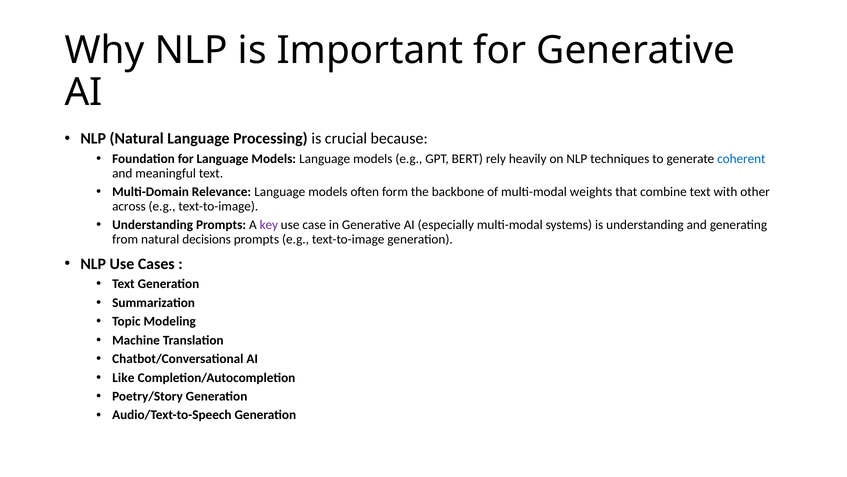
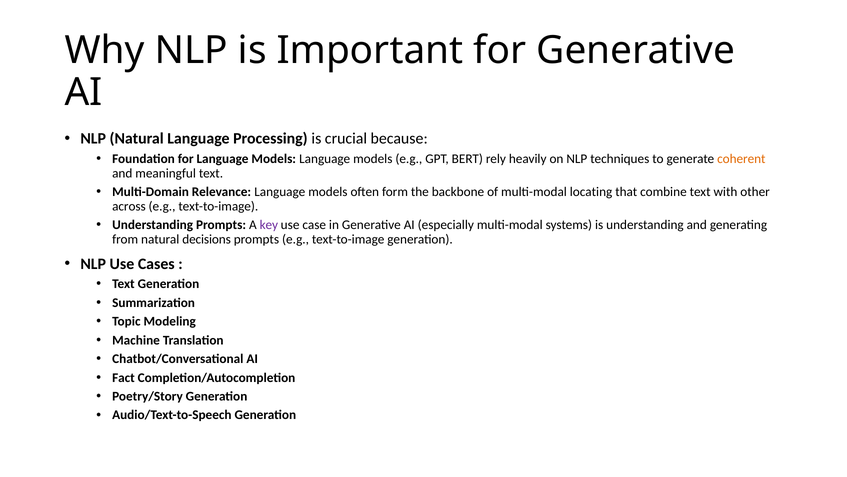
coherent colour: blue -> orange (741, 159)
weights: weights -> locating (591, 192)
Like: Like -> Fact (123, 377)
